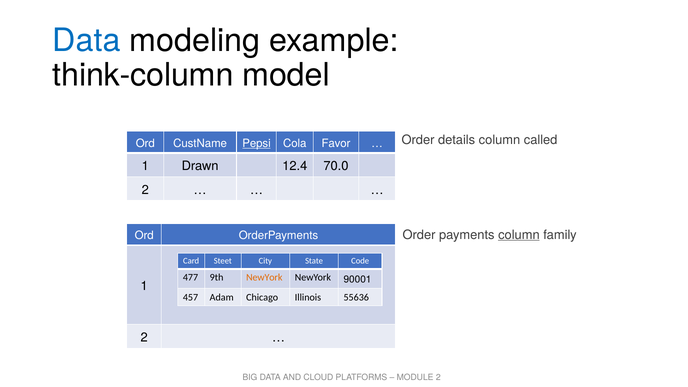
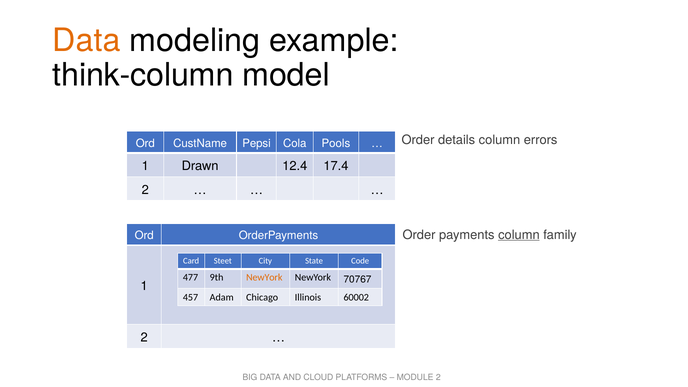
Data colour: blue -> orange (86, 40)
called: called -> errors (541, 140)
Pepsi underline: present -> none (257, 143)
Favor: Favor -> Pools (336, 143)
70.0: 70.0 -> 17.4 (336, 166)
90001: 90001 -> 70767 (357, 280)
55636: 55636 -> 60002 (356, 297)
